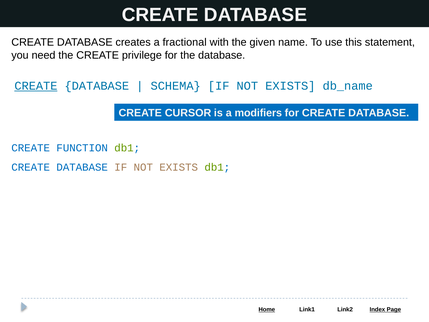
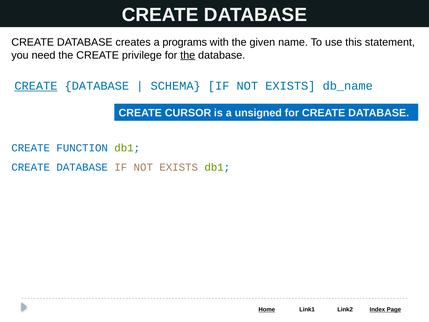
fractional: fractional -> programs (185, 42)
the underline: none -> present (188, 55)
modifiers: modifiers -> unsigned (258, 113)
